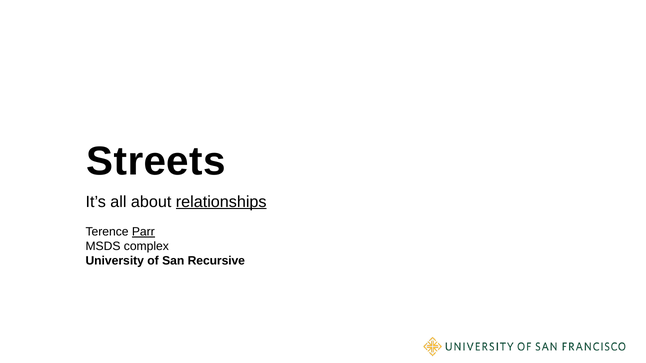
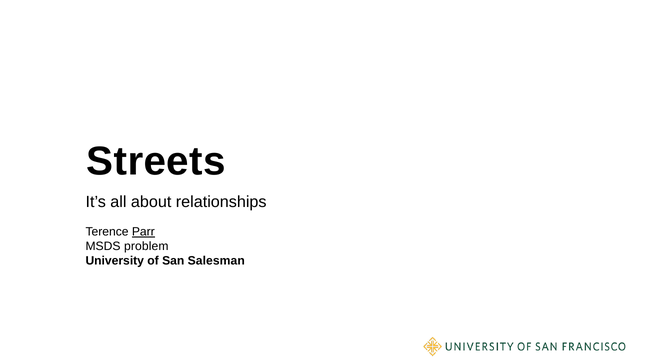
relationships underline: present -> none (221, 202)
complex: complex -> problem (146, 247)
Recursive: Recursive -> Salesman (216, 261)
